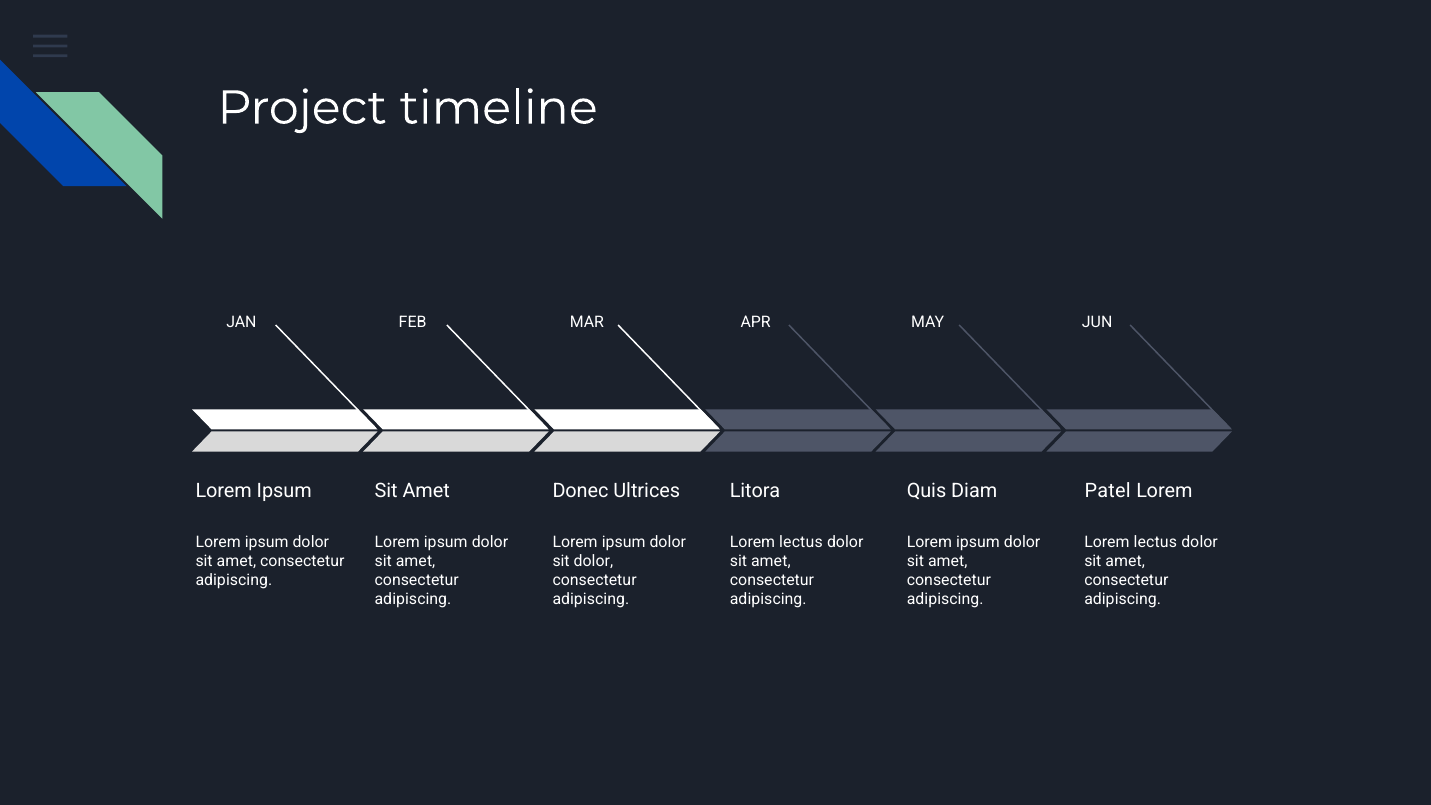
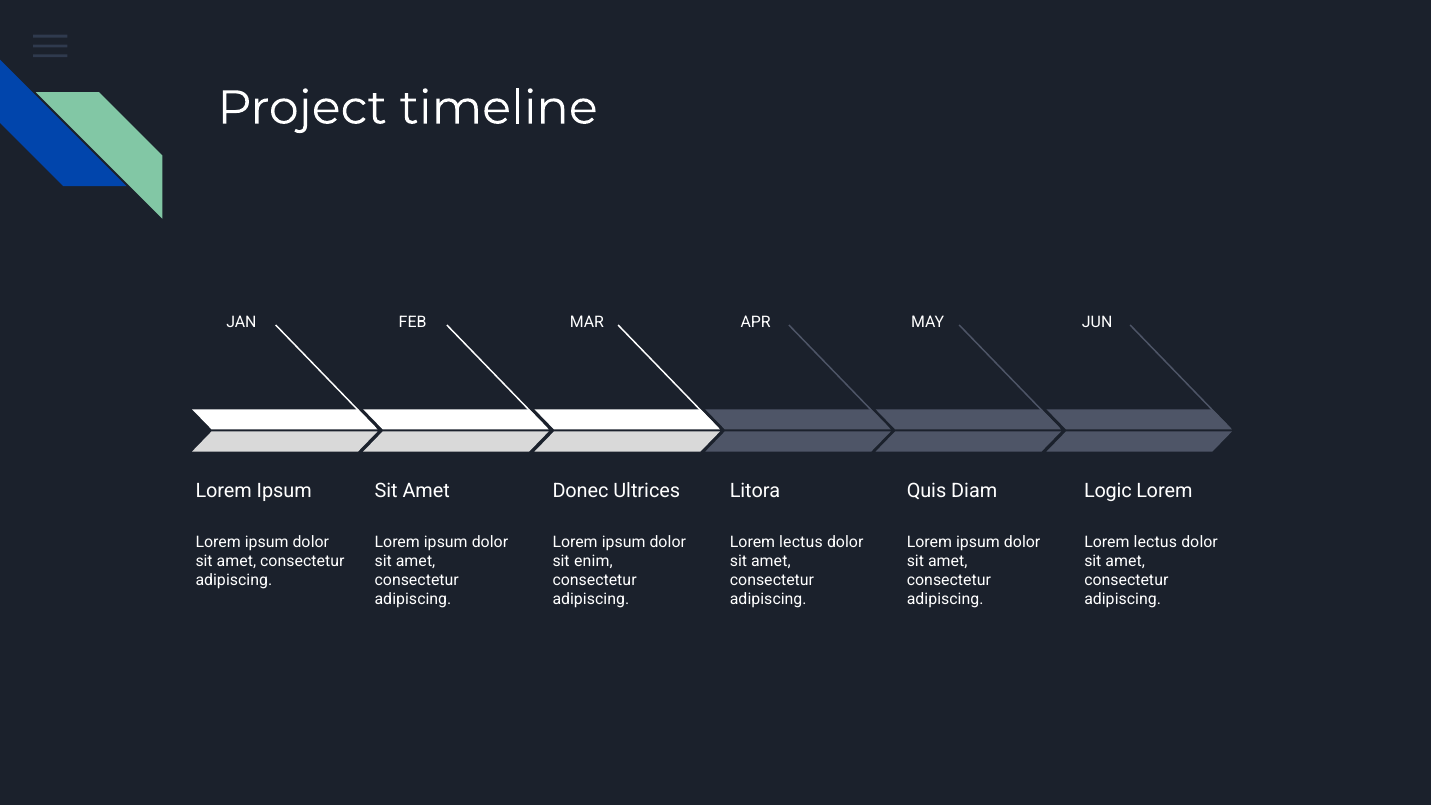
Patel: Patel -> Logic (1108, 491)
sit dolor: dolor -> enim (593, 562)
